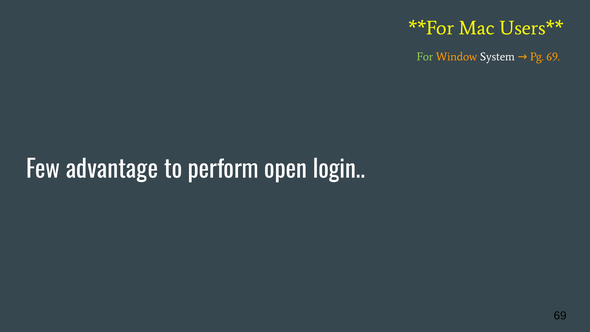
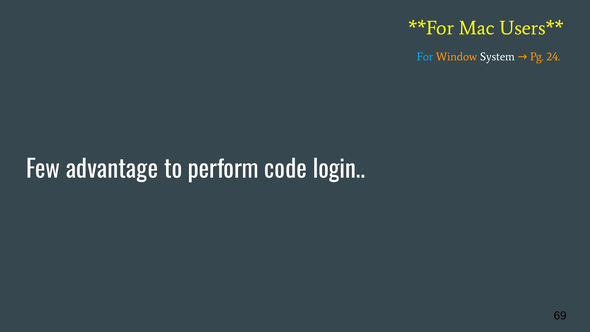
For colour: light green -> light blue (425, 57)
Pg 69: 69 -> 24 (553, 57)
open: open -> code (286, 170)
